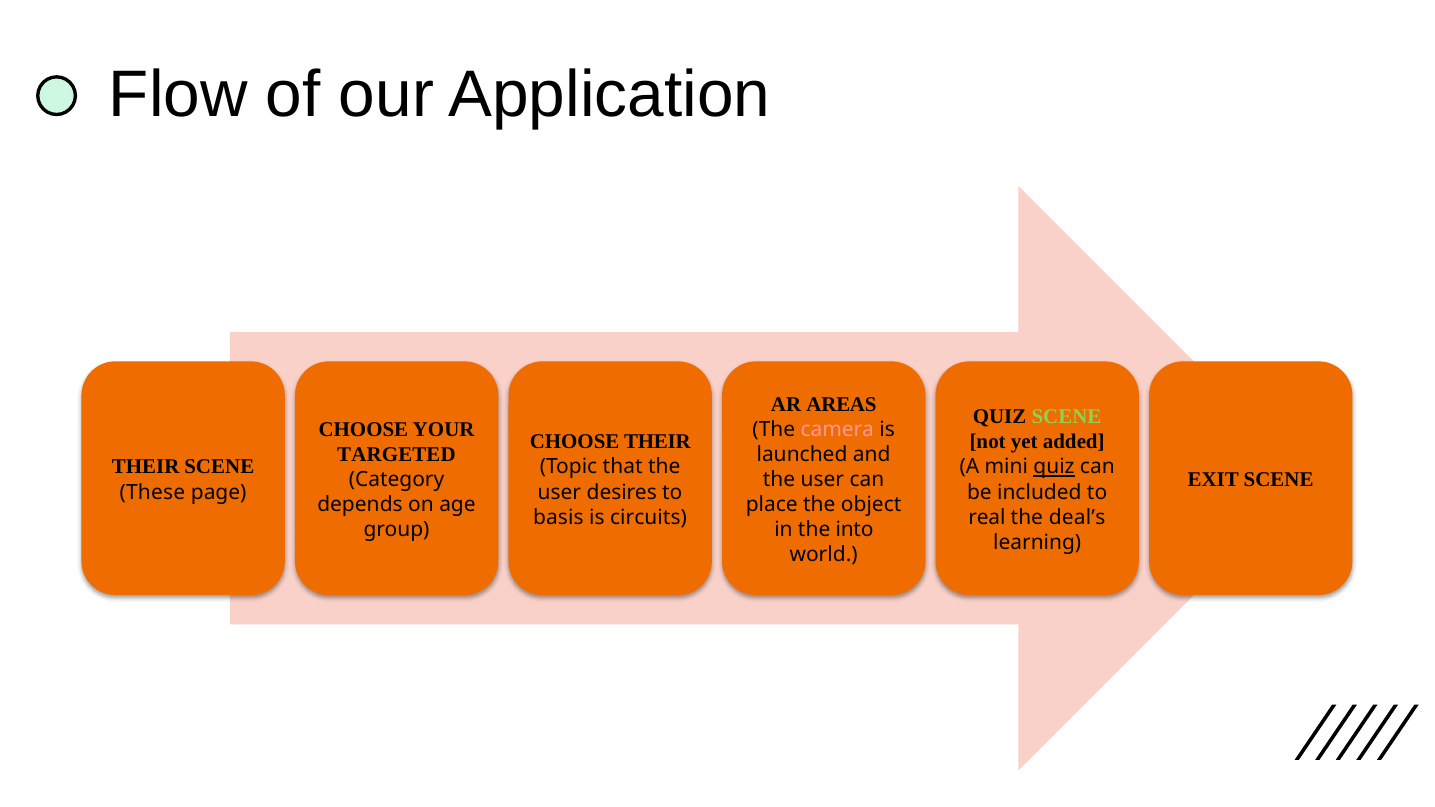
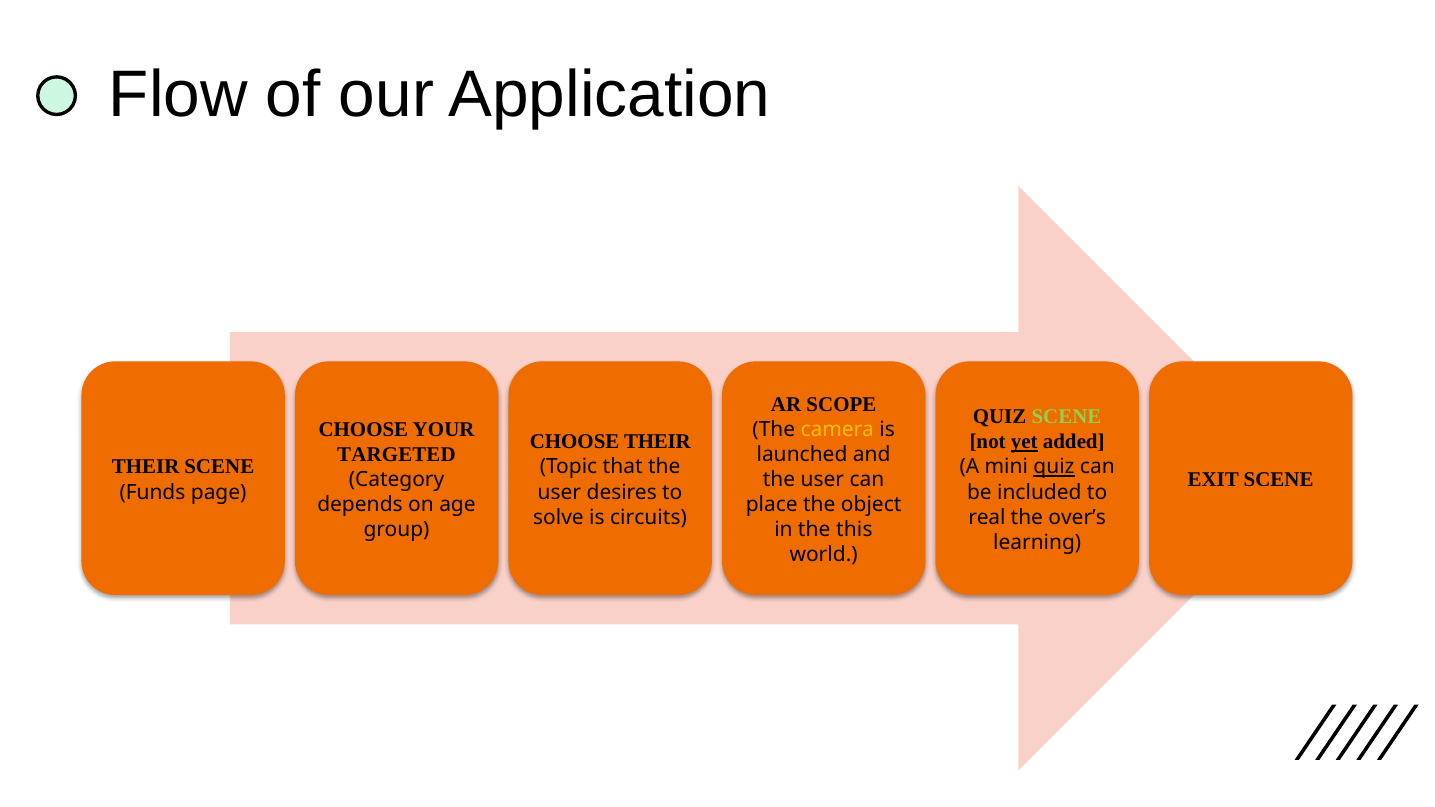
AREAS: AREAS -> SCOPE (841, 404)
camera colour: pink -> yellow (837, 430)
yet underline: none -> present (1024, 442)
These: These -> Funds (152, 492)
basis: basis -> solve (558, 517)
deal’s: deal’s -> over’s (1077, 517)
into: into -> this (854, 530)
